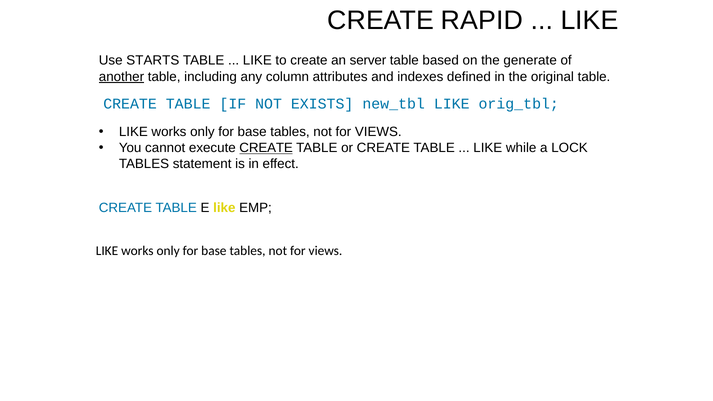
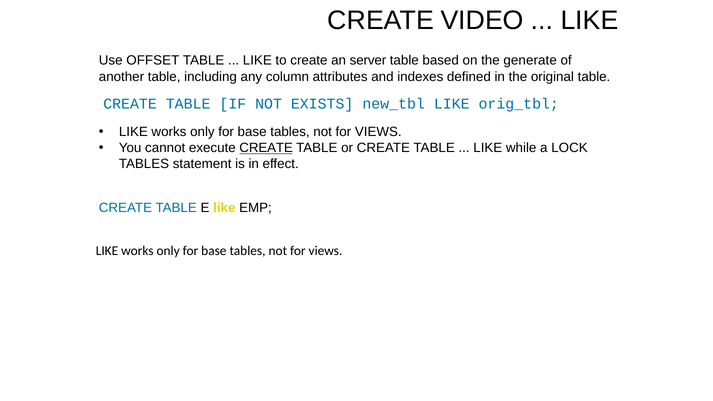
RAPID: RAPID -> VIDEO (482, 21)
STARTS: STARTS -> OFFSET (153, 61)
another underline: present -> none (121, 77)
